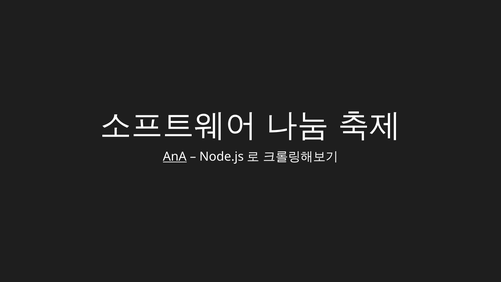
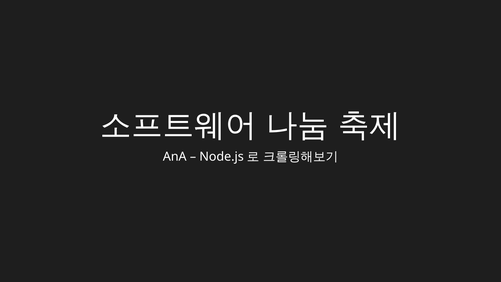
AnA underline: present -> none (175, 157)
